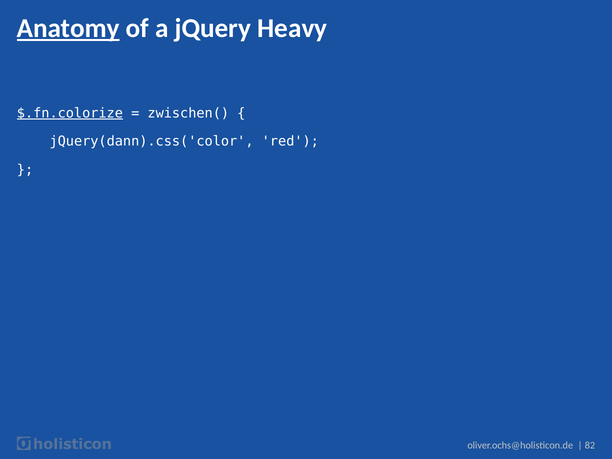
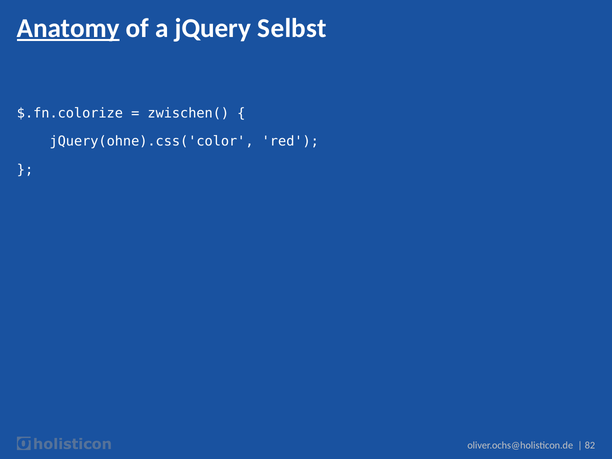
Heavy: Heavy -> Selbst (292, 28)
$.fn.colorize underline: present -> none (70, 113)
jQuery(dann).css('color: jQuery(dann).css('color -> jQuery(ohne).css('color (152, 141)
